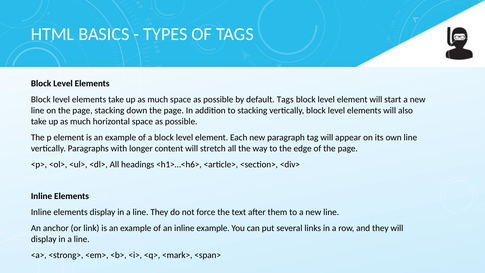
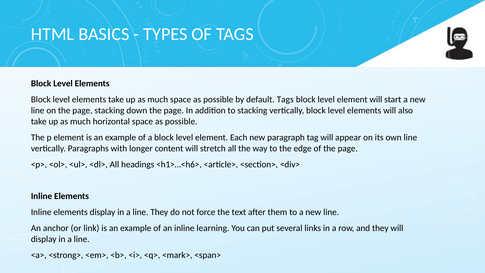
inline example: example -> learning (213, 228)
